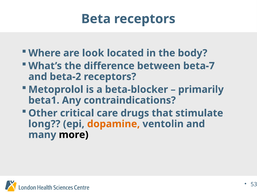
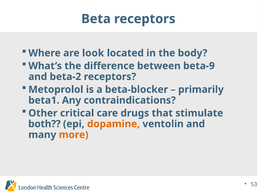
beta-7: beta-7 -> beta-9 (199, 66)
long: long -> both (44, 124)
more colour: black -> orange (74, 135)
